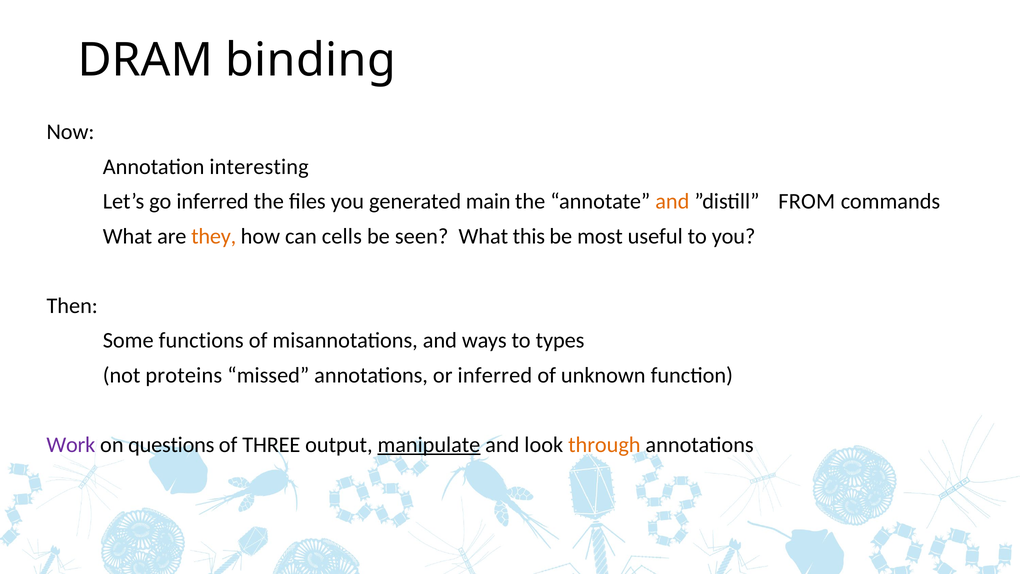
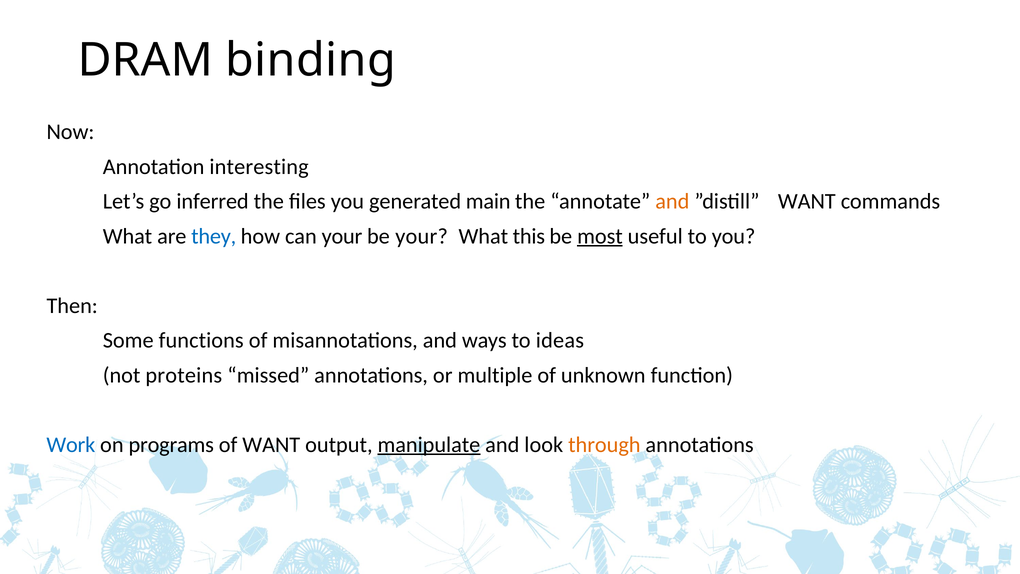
”distill FROM: FROM -> WANT (807, 201)
they colour: orange -> blue (214, 236)
can cells: cells -> your (342, 236)
be seen: seen -> your (422, 236)
most underline: none -> present (600, 236)
types: types -> ideas (560, 340)
or inferred: inferred -> multiple (495, 375)
Work colour: purple -> blue (71, 445)
questions: questions -> programs (171, 445)
of THREE: THREE -> WANT (271, 445)
